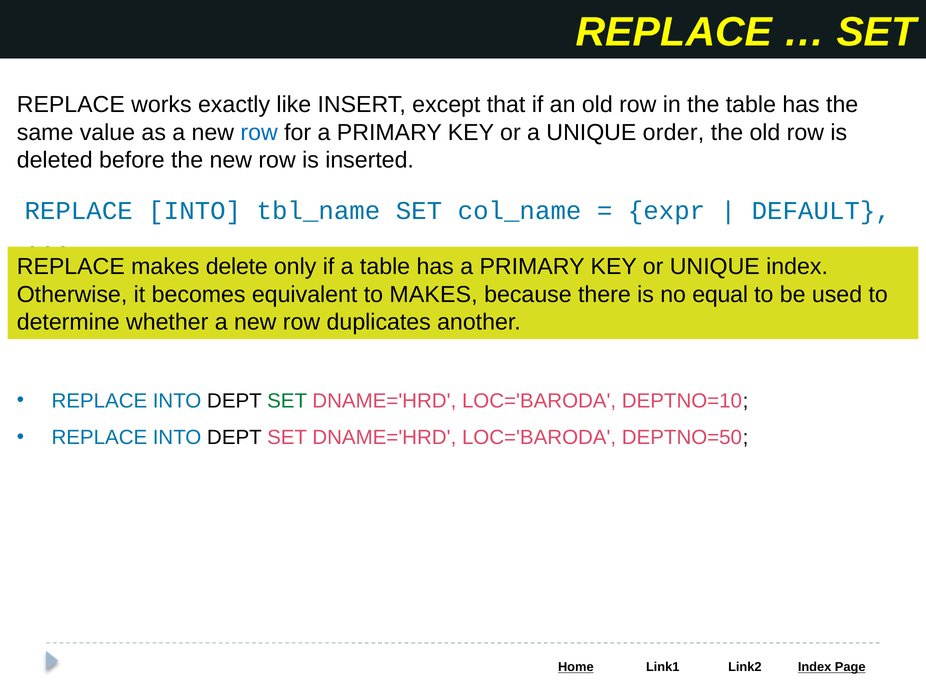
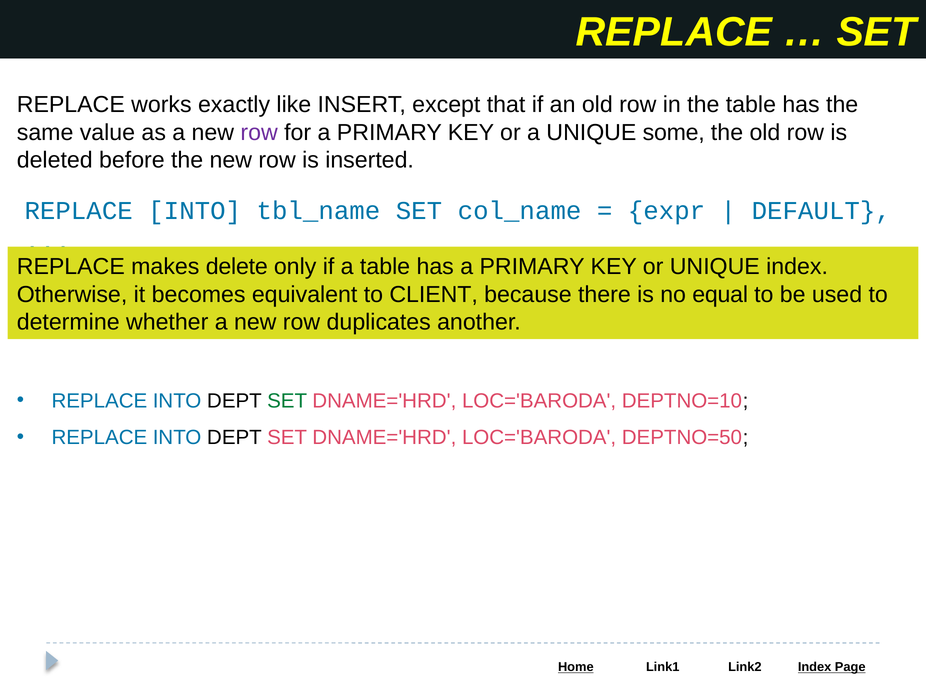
row colour: blue -> purple (259, 133)
order: order -> some (674, 133)
to MAKES: MAKES -> CLIENT (434, 295)
